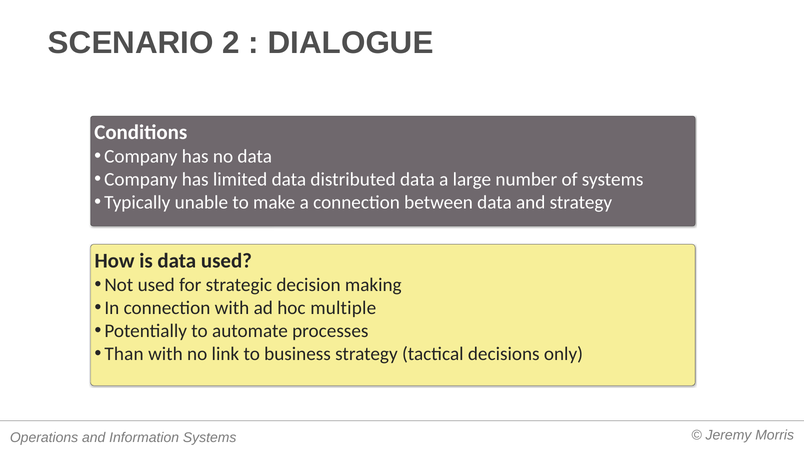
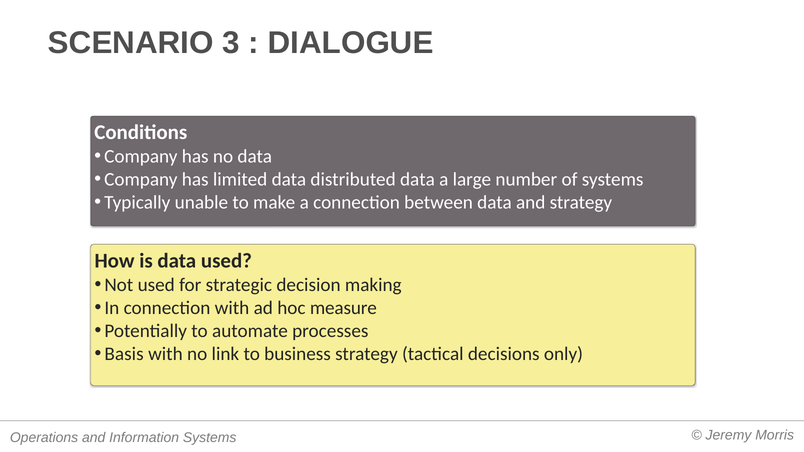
2: 2 -> 3 (231, 43)
multiple: multiple -> measure (343, 308)
Than: Than -> Basis (124, 354)
